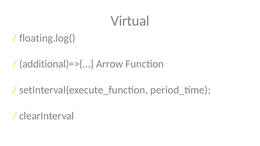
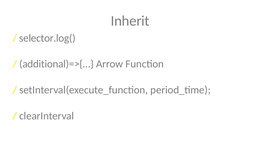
Virtual: Virtual -> Inherit (130, 21)
floating.log(: floating.log( -> selector.log( (47, 38)
